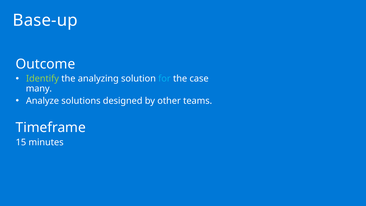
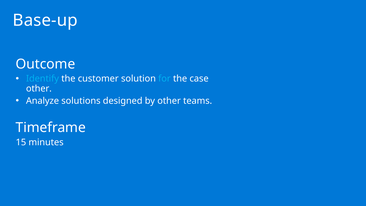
Identify colour: light green -> light blue (42, 79)
analyzing: analyzing -> customer (98, 79)
many: many -> other (39, 89)
